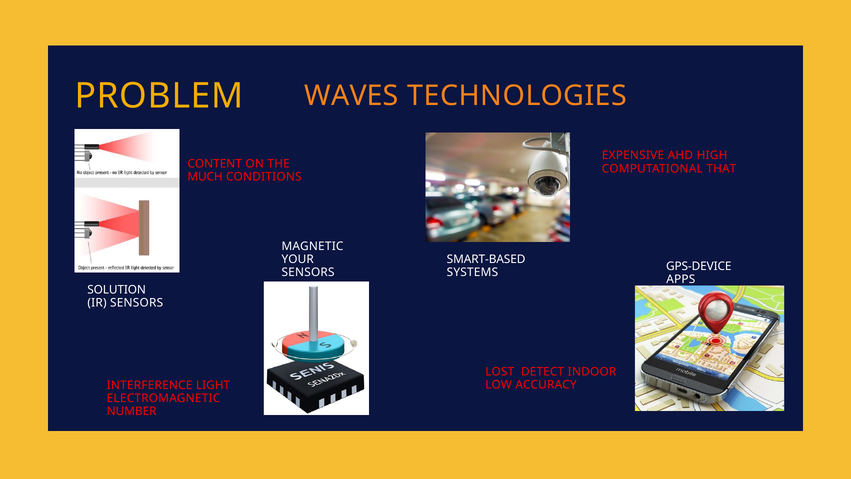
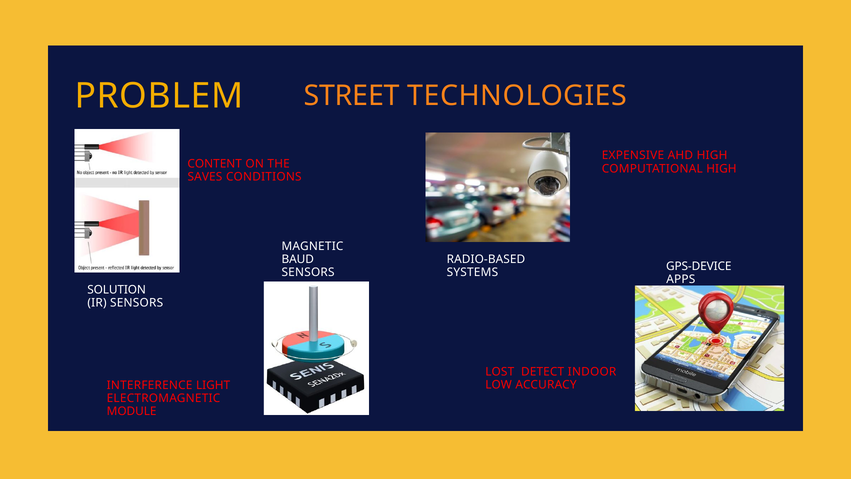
WAVES: WAVES -> STREET (352, 96)
COMPUTATIONAL THAT: THAT -> HIGH (721, 168)
MUCH: MUCH -> SAVES (205, 177)
YOUR: YOUR -> BAUD (298, 259)
SMART-BASED: SMART-BASED -> RADIO-BASED (486, 259)
NUMBER: NUMBER -> MODULE (132, 411)
